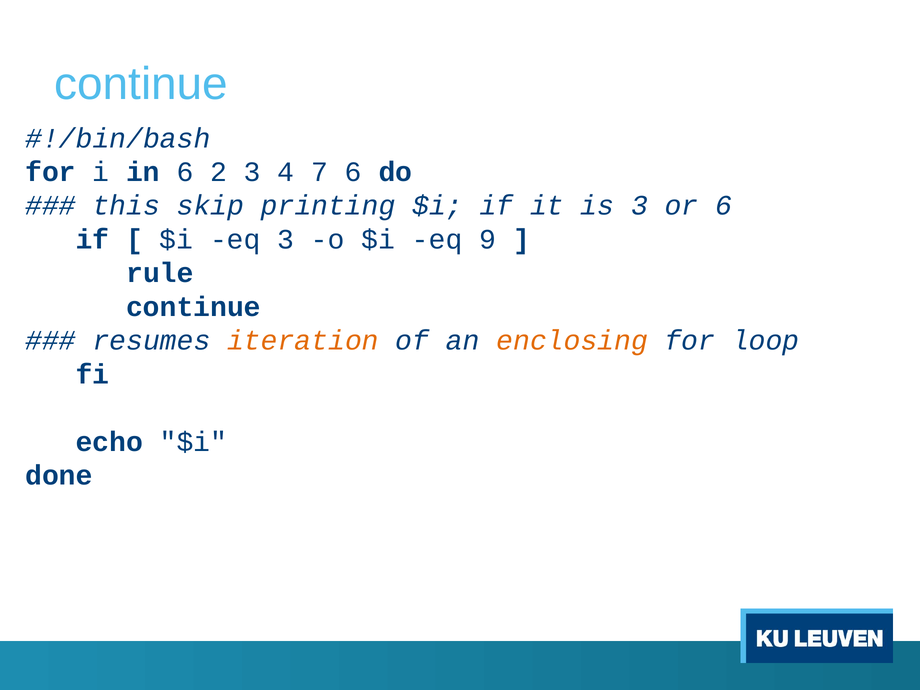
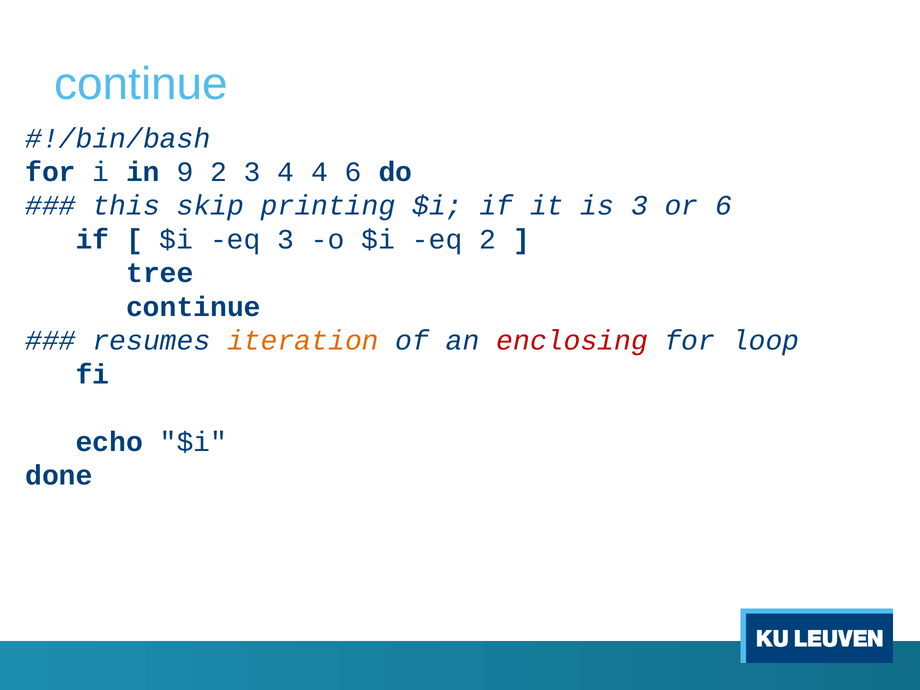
in 6: 6 -> 9 (185, 172)
4 7: 7 -> 4 (320, 172)
eq 9: 9 -> 2 (488, 239)
rule: rule -> tree (160, 273)
enclosing colour: orange -> red (572, 341)
